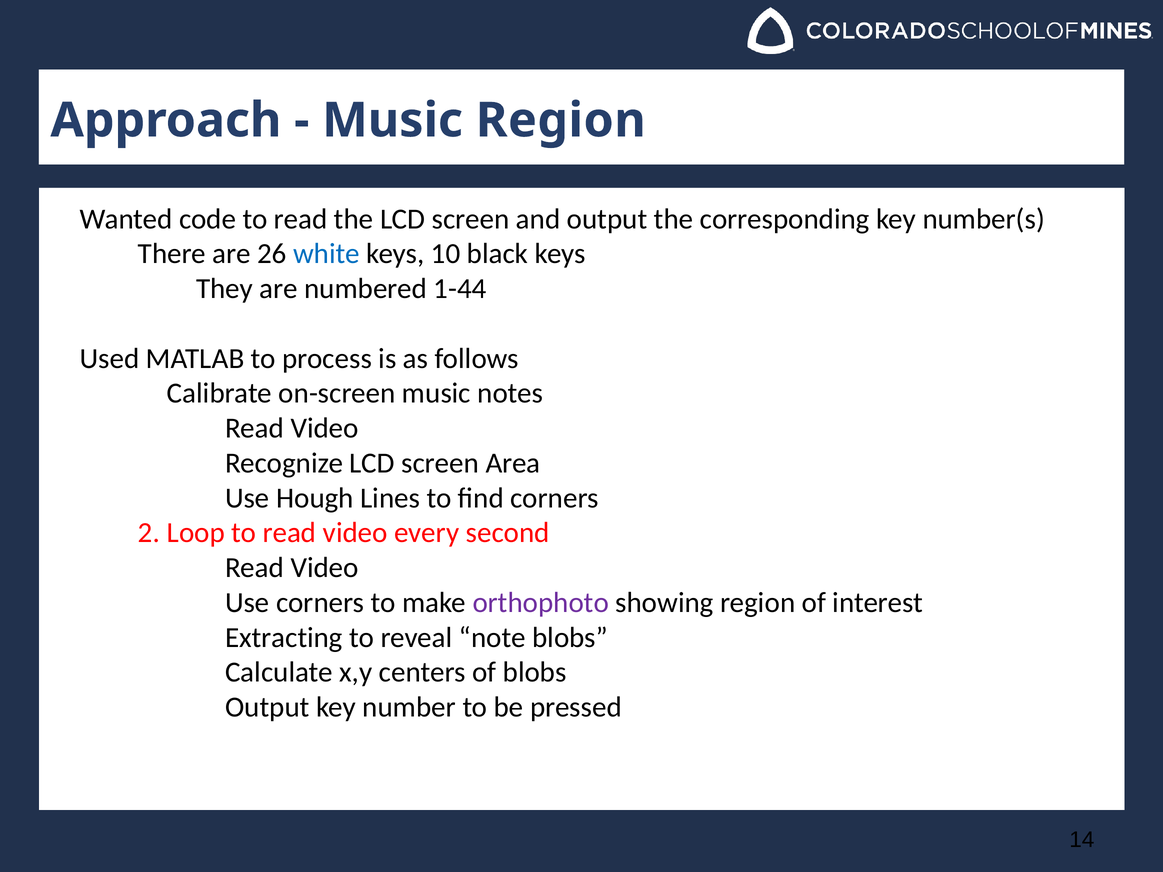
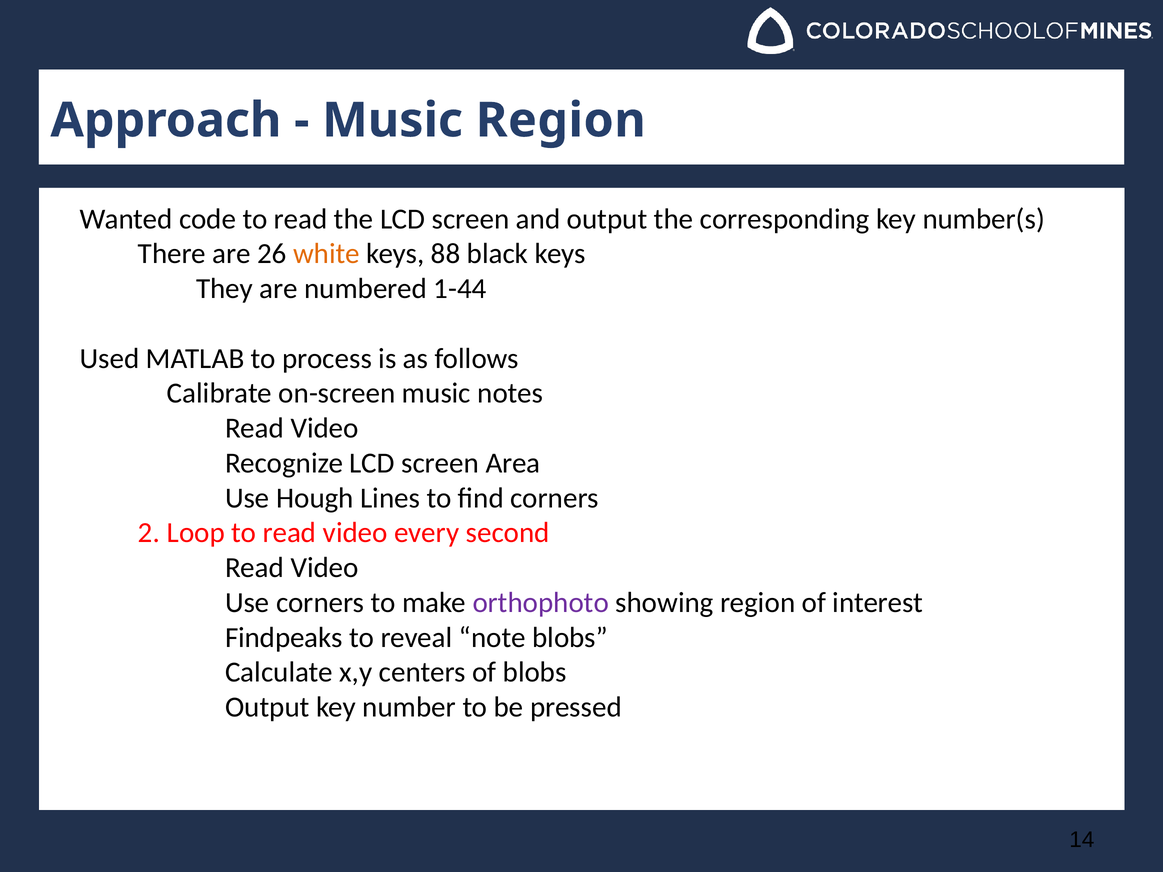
white colour: blue -> orange (326, 254)
10: 10 -> 88 (446, 254)
Extracting: Extracting -> Findpeaks (284, 638)
